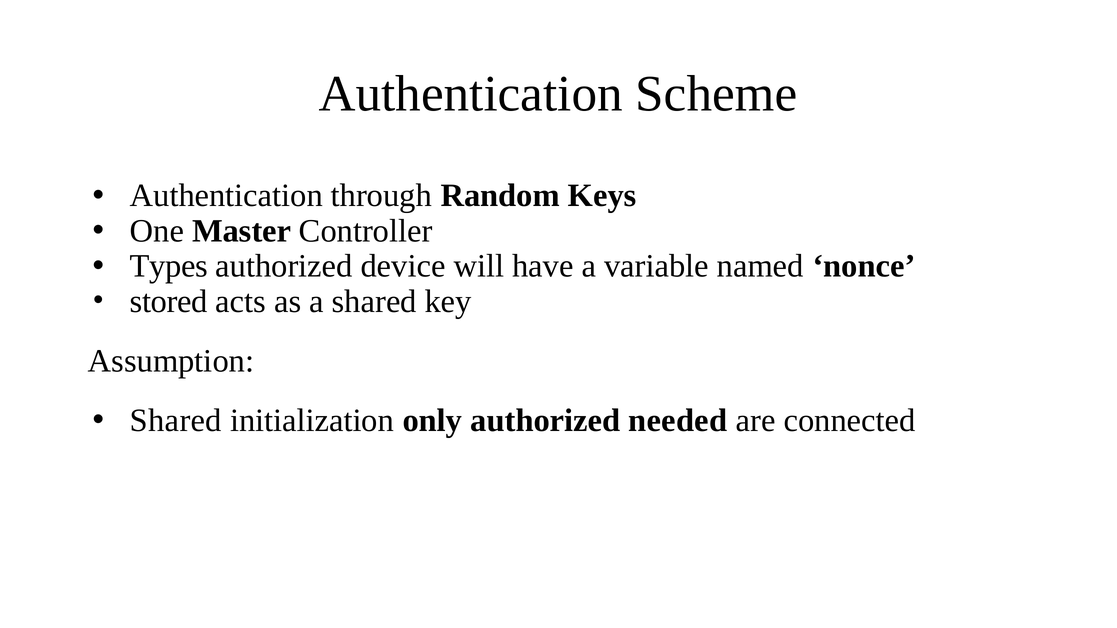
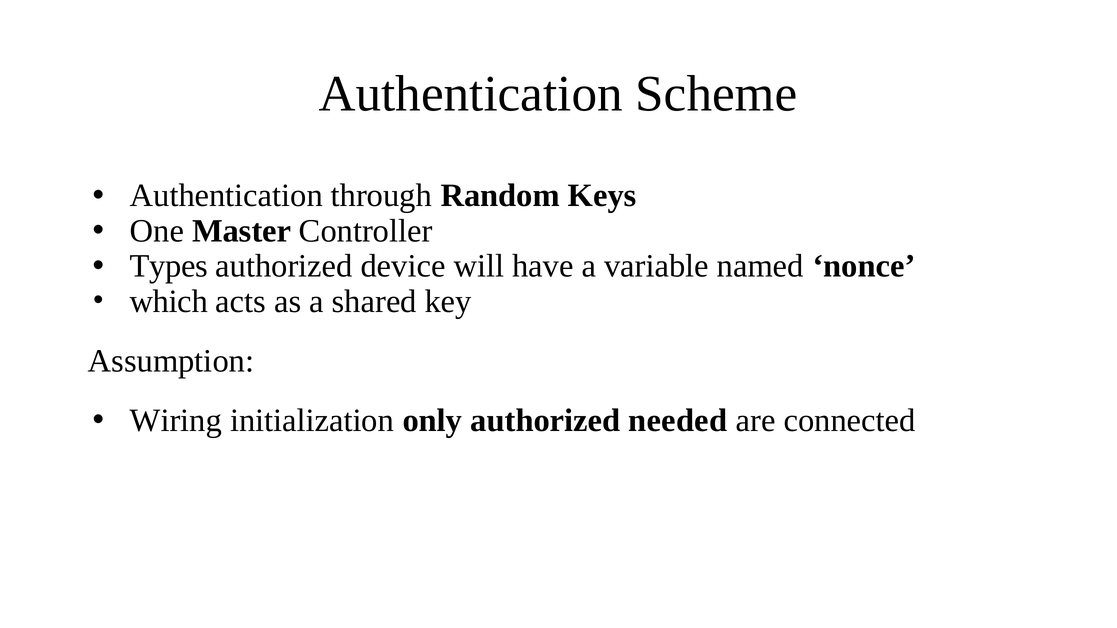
stored: stored -> which (169, 301)
Shared: Shared -> Wiring (176, 421)
